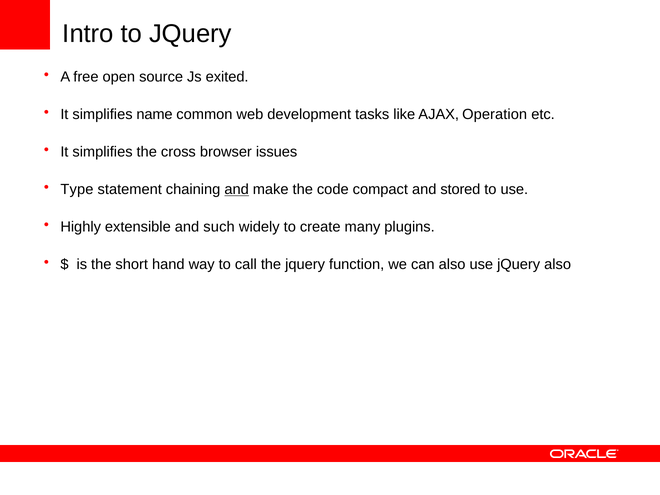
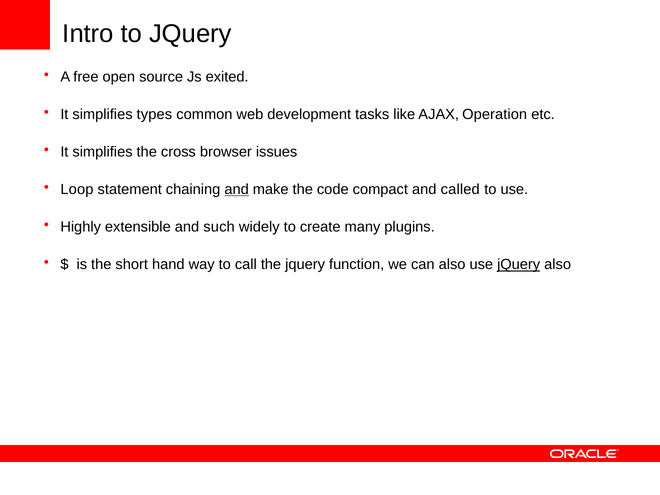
name: name -> types (154, 114)
Type: Type -> Loop (77, 190)
stored: stored -> called (460, 190)
jQuery underline: none -> present (519, 265)
